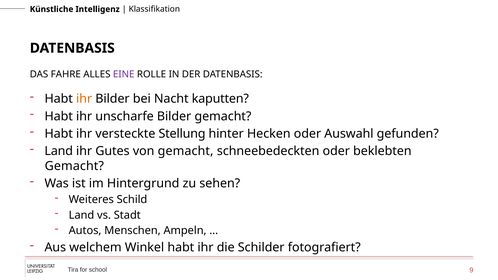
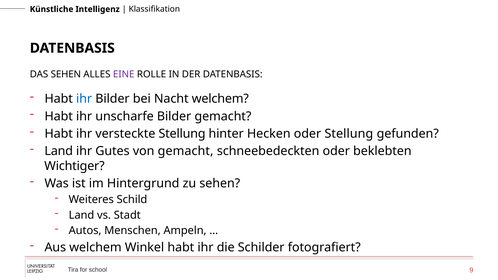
DAS FAHRE: FAHRE -> SEHEN (66, 74)
ihr colour: orange -> blue (84, 99)
Nacht kaputten: kaputten -> welchem (220, 99)
oder Auswahl: Auswahl -> Stellung (349, 134)
Gemacht: Gemacht -> Wichtiger (74, 166)
